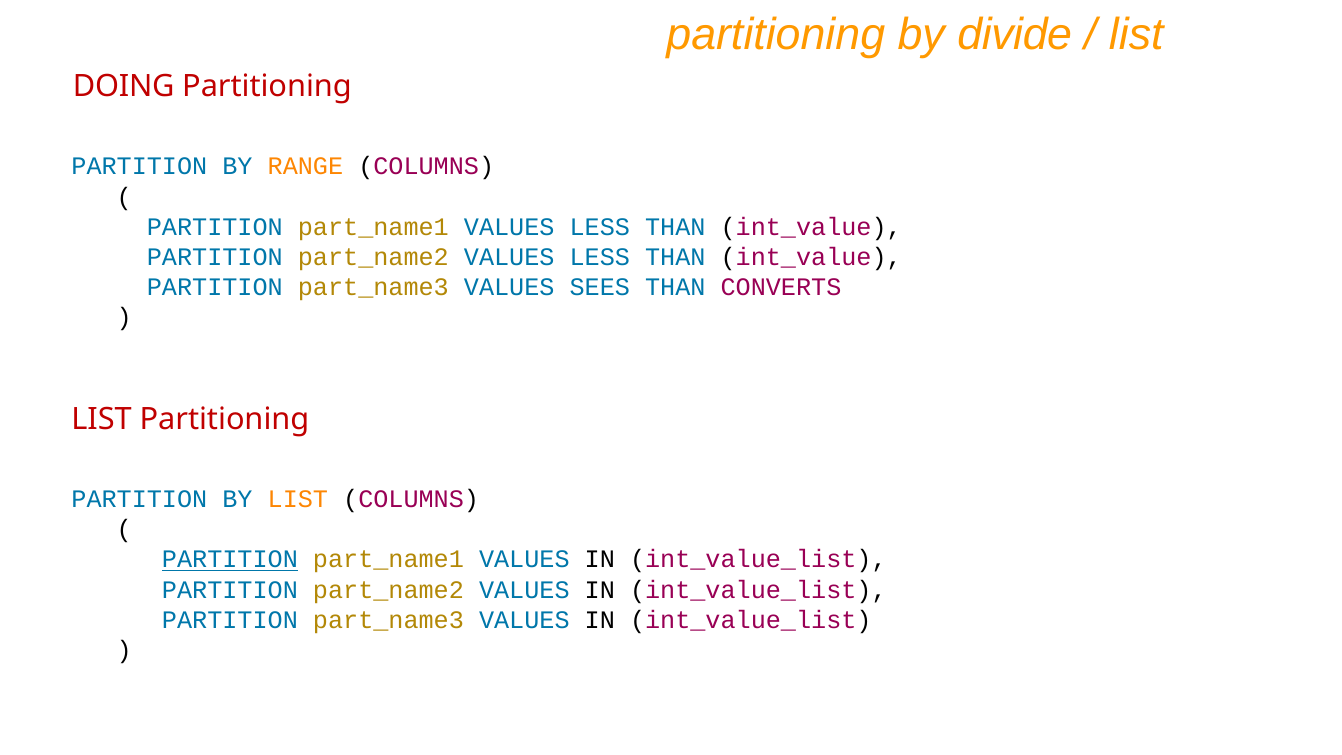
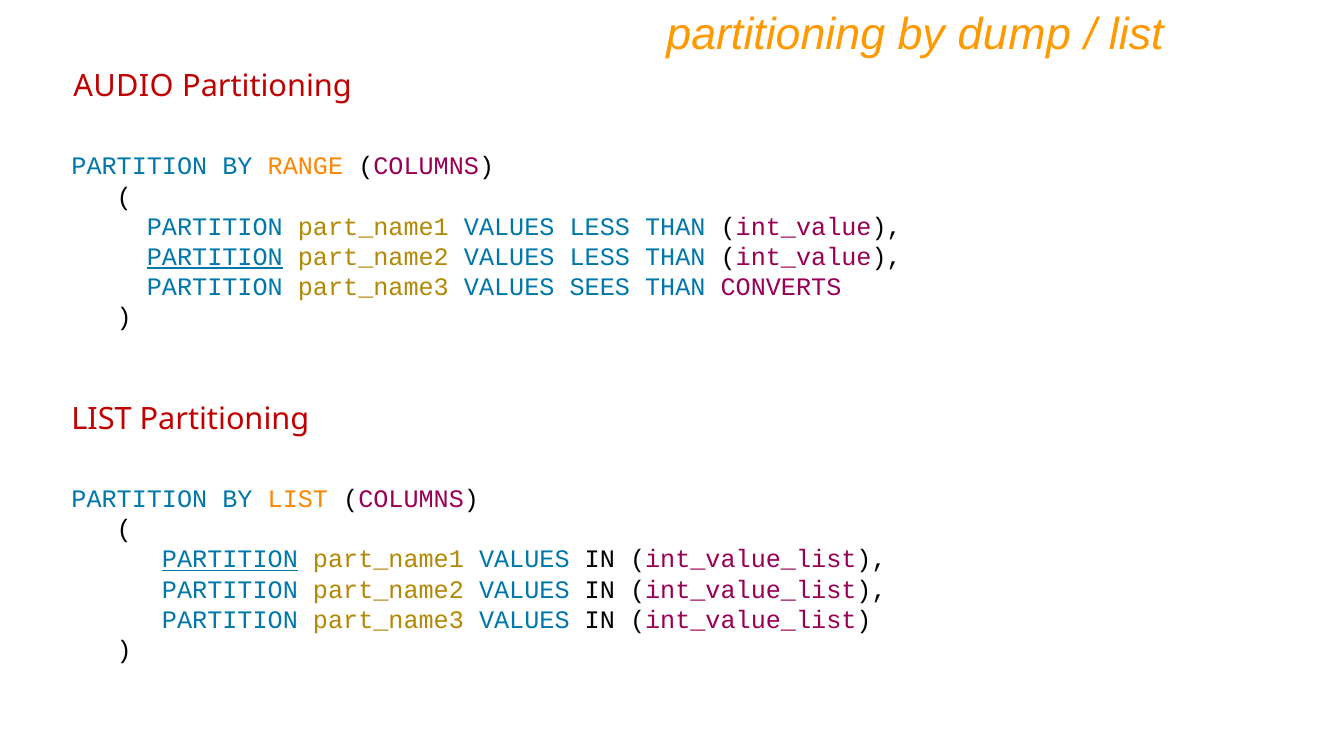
divide: divide -> dump (1014, 35)
DOING: DOING -> AUDIO (123, 87)
PARTITION underline: none -> present (215, 257)
